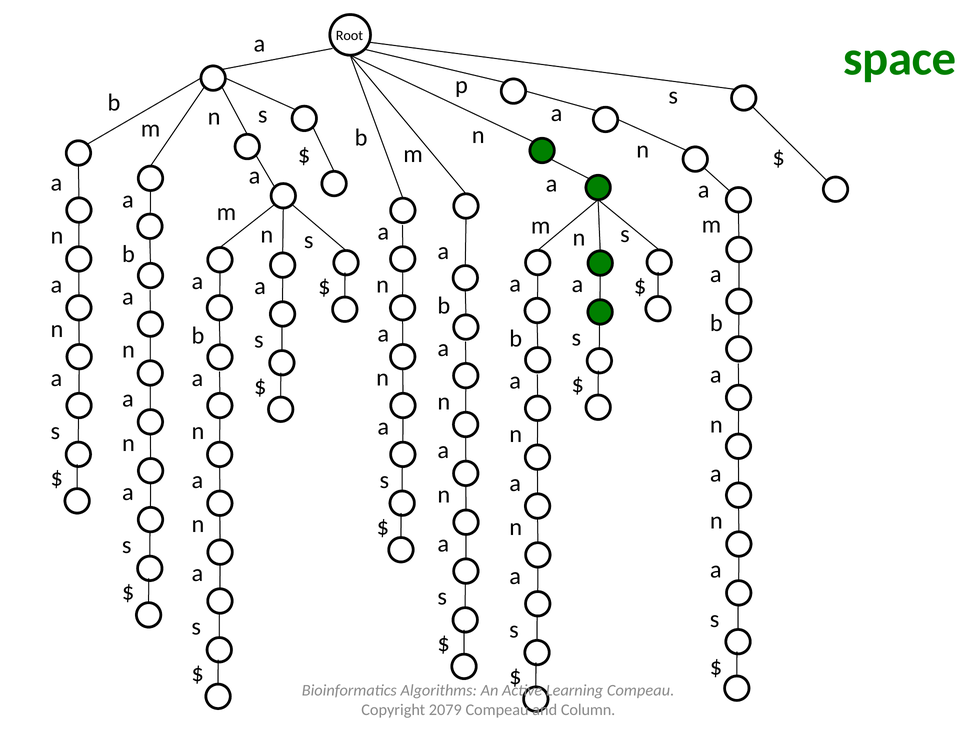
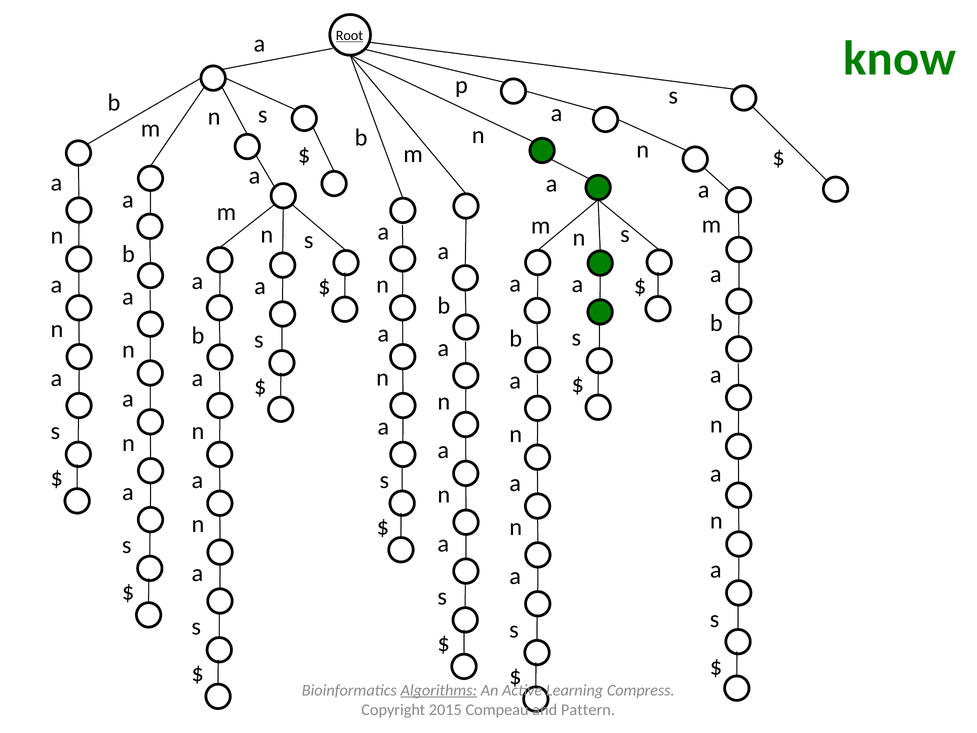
Root underline: none -> present (349, 36)
space: space -> know (900, 59)
Algorithms underline: none -> present (439, 690)
Learning Compeau: Compeau -> Compress (641, 690)
2079: 2079 -> 2015 (445, 710)
Column: Column -> Pattern (588, 710)
